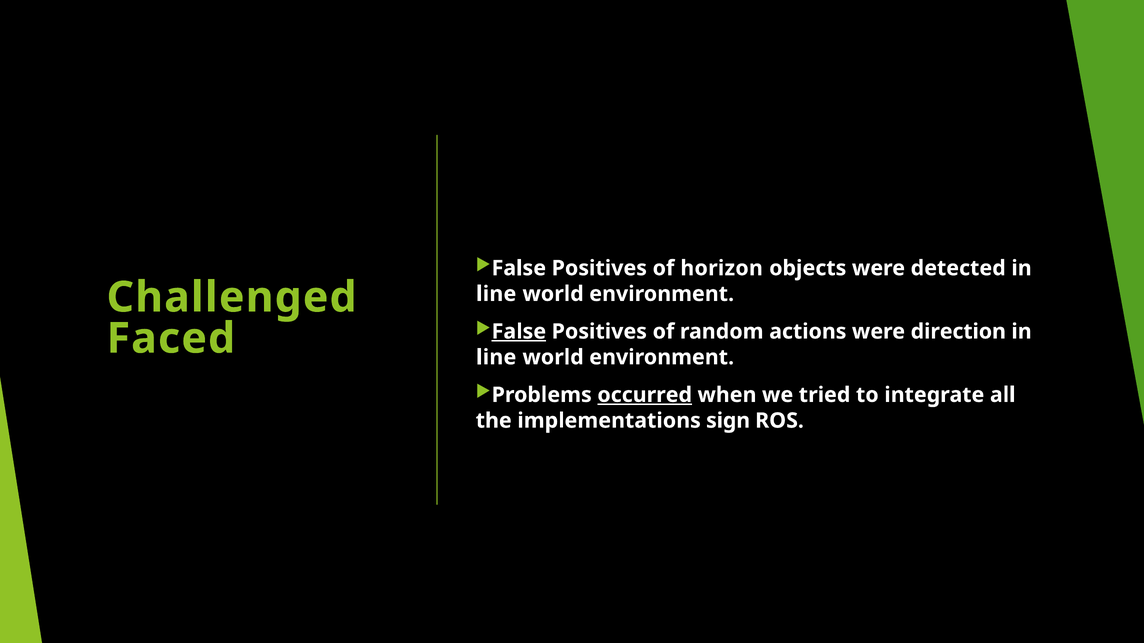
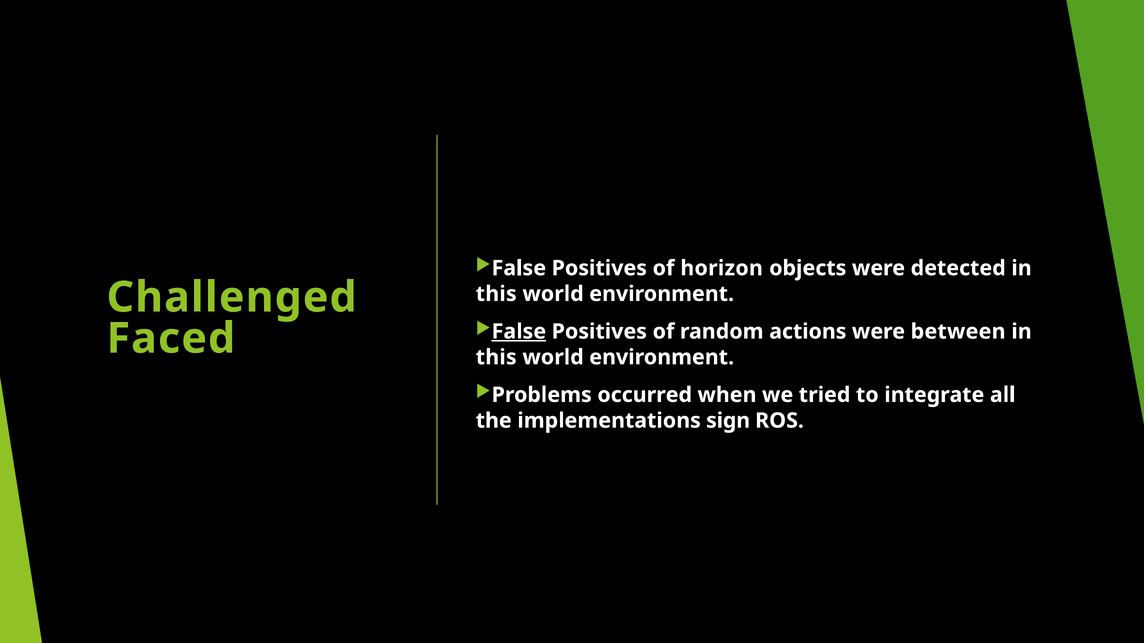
line: line -> this (496, 294)
direction: direction -> between (958, 332)
line: line -> this (496, 358)
occurred underline: present -> none (645, 395)
